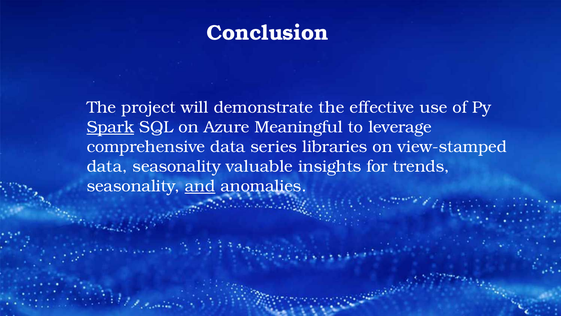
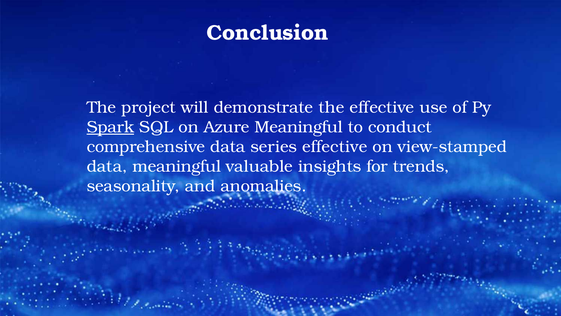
leverage: leverage -> conduct (400, 127)
series libraries: libraries -> effective (335, 146)
data seasonality: seasonality -> meaningful (177, 166)
and underline: present -> none (200, 186)
